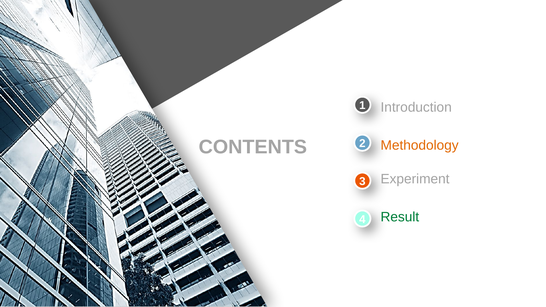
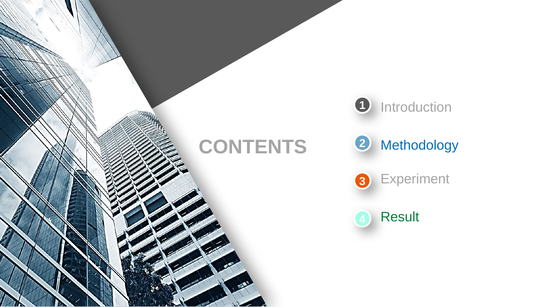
Methodology colour: orange -> blue (420, 145)
